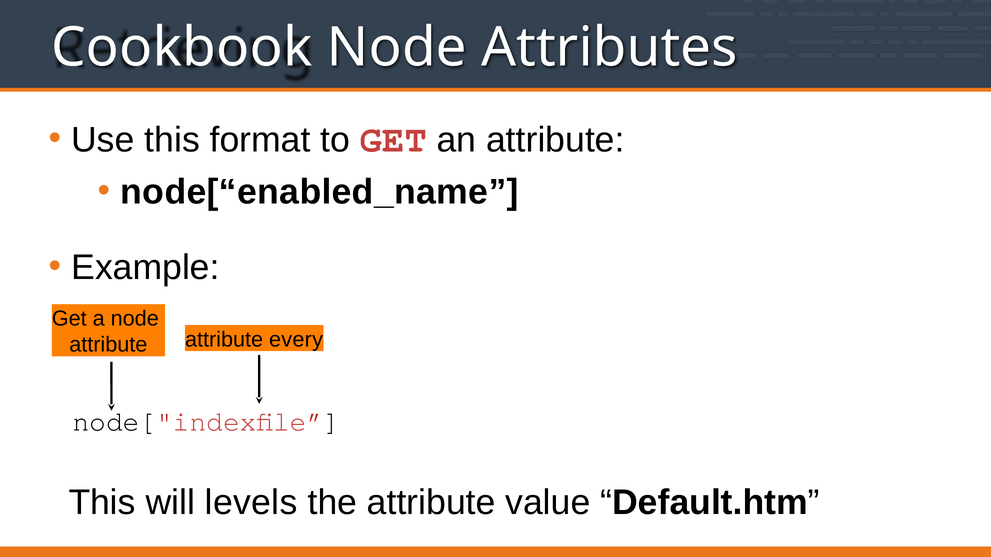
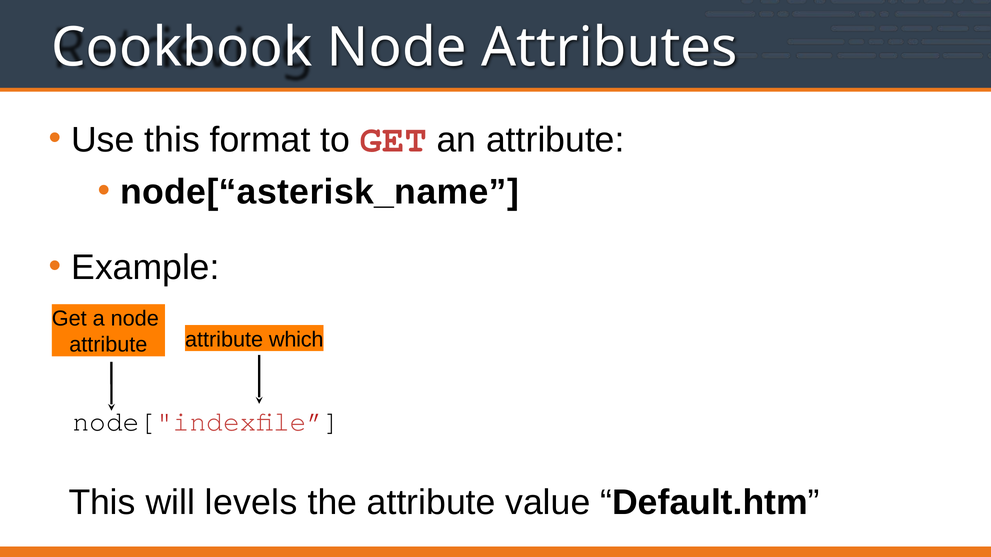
node[“enabled_name: node[“enabled_name -> node[“asterisk_name (320, 192)
every: every -> which (296, 340)
